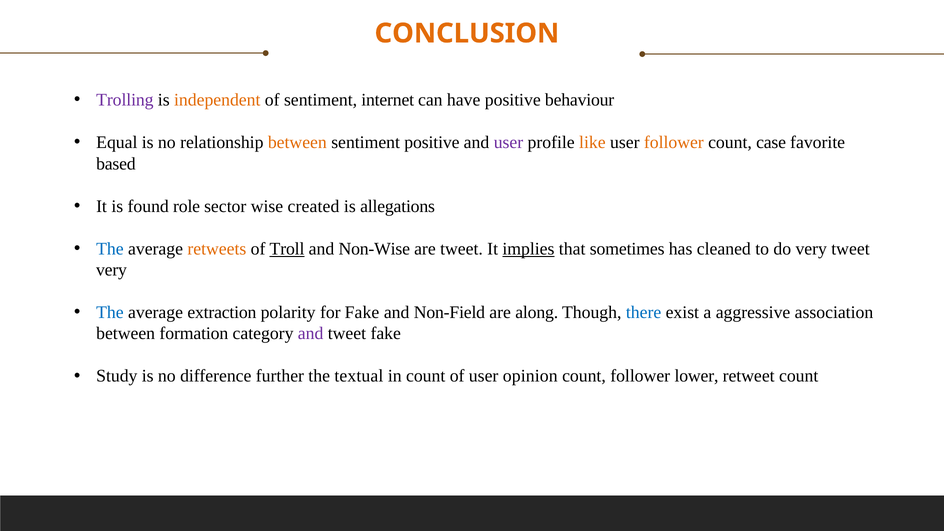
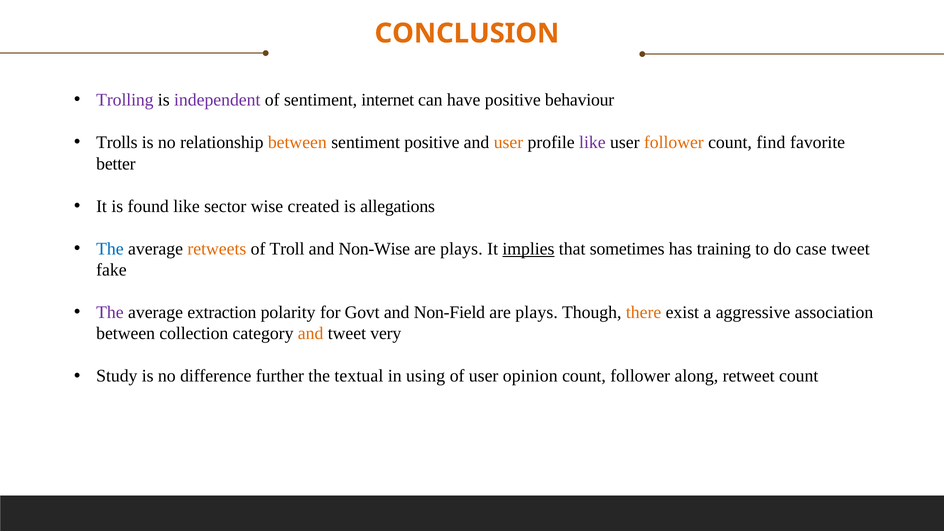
independent colour: orange -> purple (217, 100)
Equal: Equal -> Trolls (117, 142)
user colour: purple -> orange (508, 142)
like colour: orange -> purple (592, 142)
case: case -> find (771, 142)
based: based -> better (116, 164)
found role: role -> like (187, 206)
Troll underline: present -> none (287, 249)
tweet: tweet -> plays (461, 249)
cleaned: cleaned -> training (724, 249)
do very: very -> case (811, 249)
very: very -> fake (111, 270)
The colour: blue -> purple (110, 312)
for Fake: Fake -> Govt (362, 312)
along: along -> plays (537, 312)
there colour: blue -> orange (644, 312)
formation: formation -> collection (194, 334)
and colour: purple -> orange (311, 334)
tweet fake: fake -> very (386, 334)
in count: count -> using (426, 376)
lower: lower -> along (696, 376)
